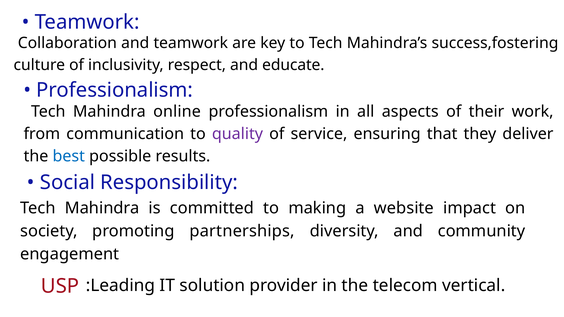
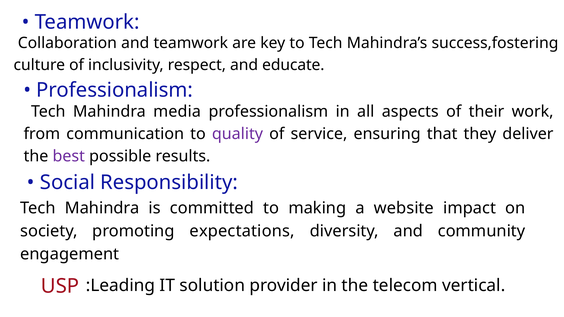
online: online -> media (177, 112)
best colour: blue -> purple (69, 156)
partnerships: partnerships -> expectations (242, 231)
